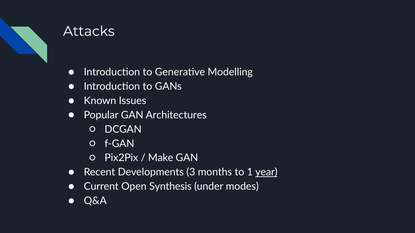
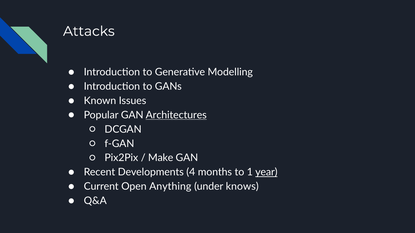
Architectures underline: none -> present (176, 115)
3: 3 -> 4 (191, 173)
Synthesis: Synthesis -> Anything (170, 187)
modes: modes -> knows (242, 187)
